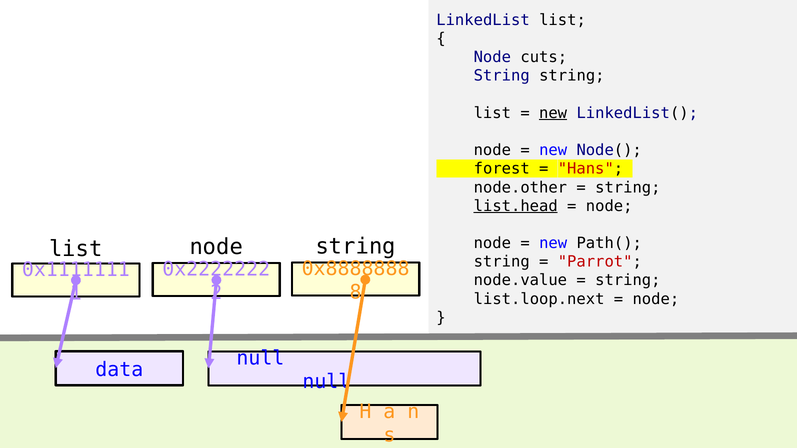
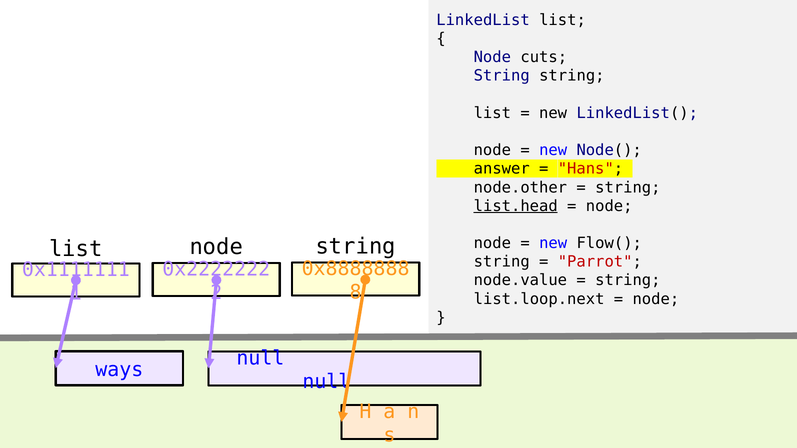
new underline: present -> none (553, 113)
forest: forest -> answer (502, 169)
Path(: Path( -> Flow( (609, 243)
data: data -> ways (119, 370)
